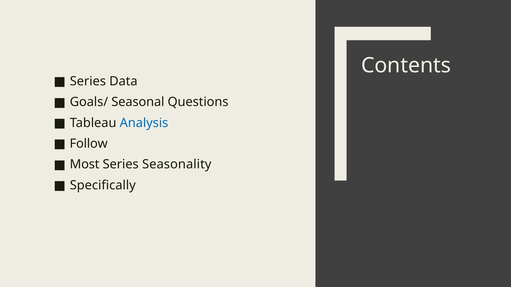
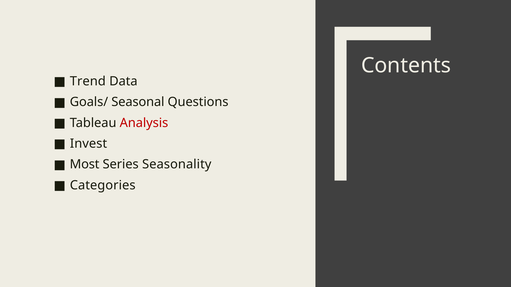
Series: Series -> Trend (88, 81)
Analysis colour: blue -> red (144, 123)
Follow: Follow -> Invest (89, 144)
Specifically: Specifically -> Categories (103, 185)
